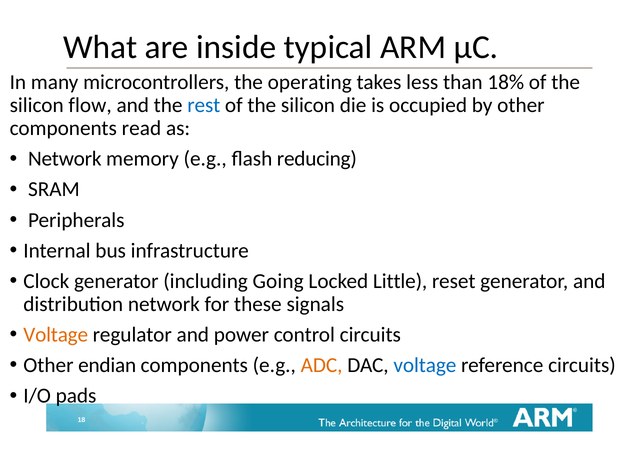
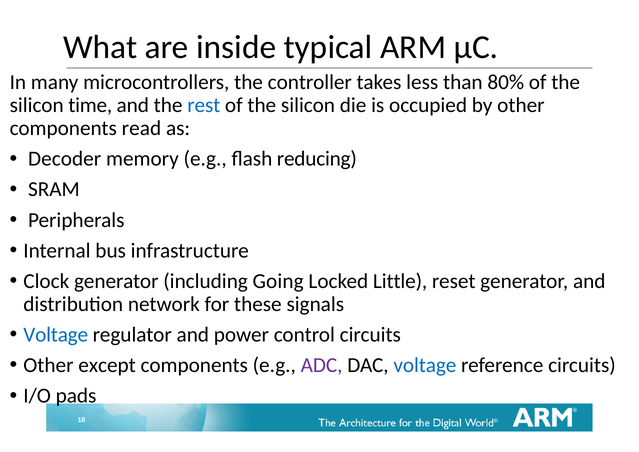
operating: operating -> controller (310, 82)
18%: 18% -> 80% (506, 82)
flow: flow -> time (90, 105)
Network: Network -> Decoder (65, 159)
Voltage colour: orange -> blue (56, 334)
endian: endian -> except (107, 365)
ADC colour: orange -> purple (322, 365)
